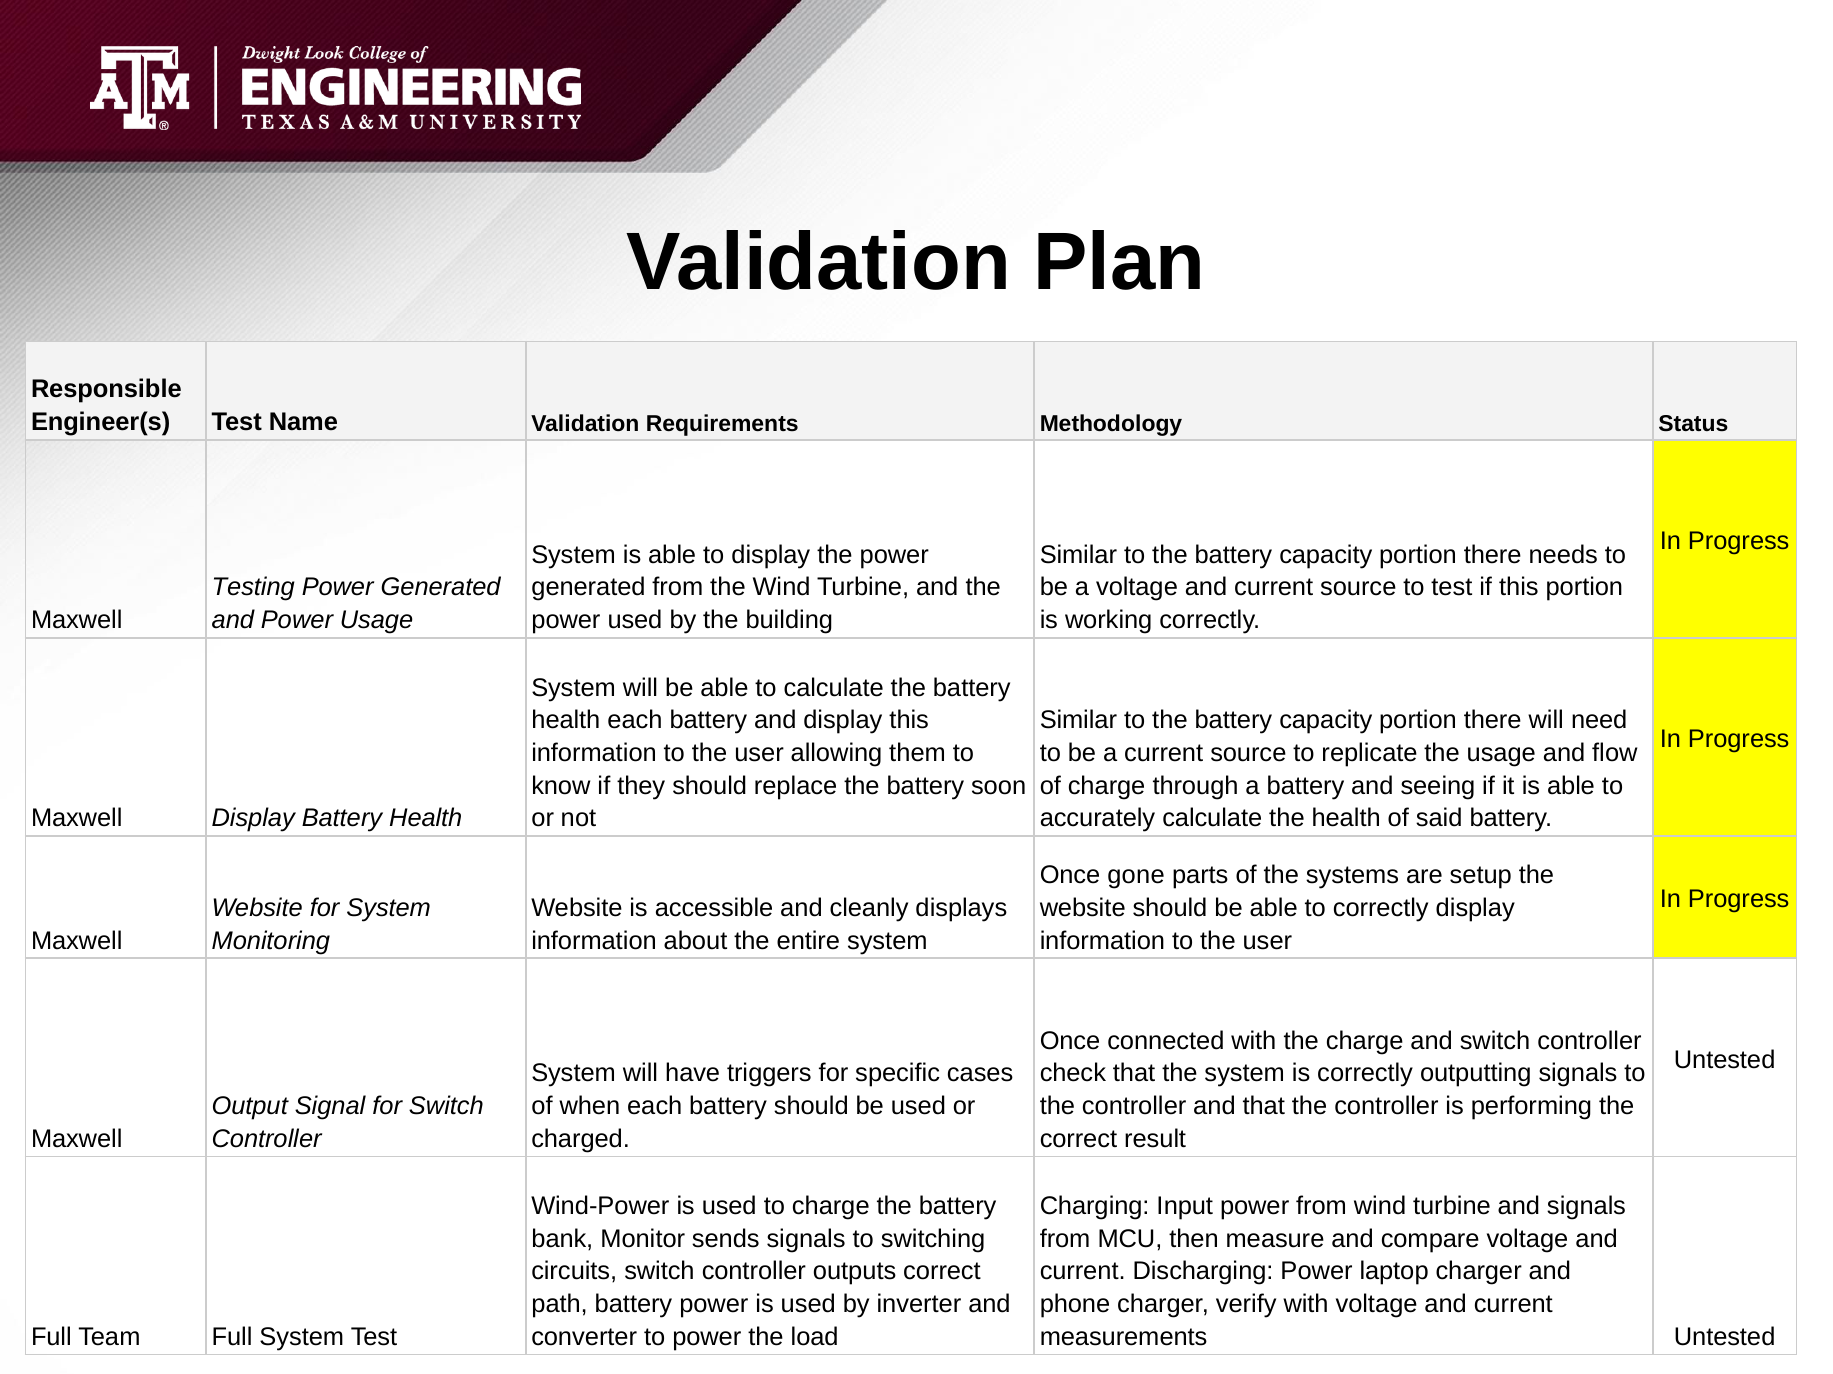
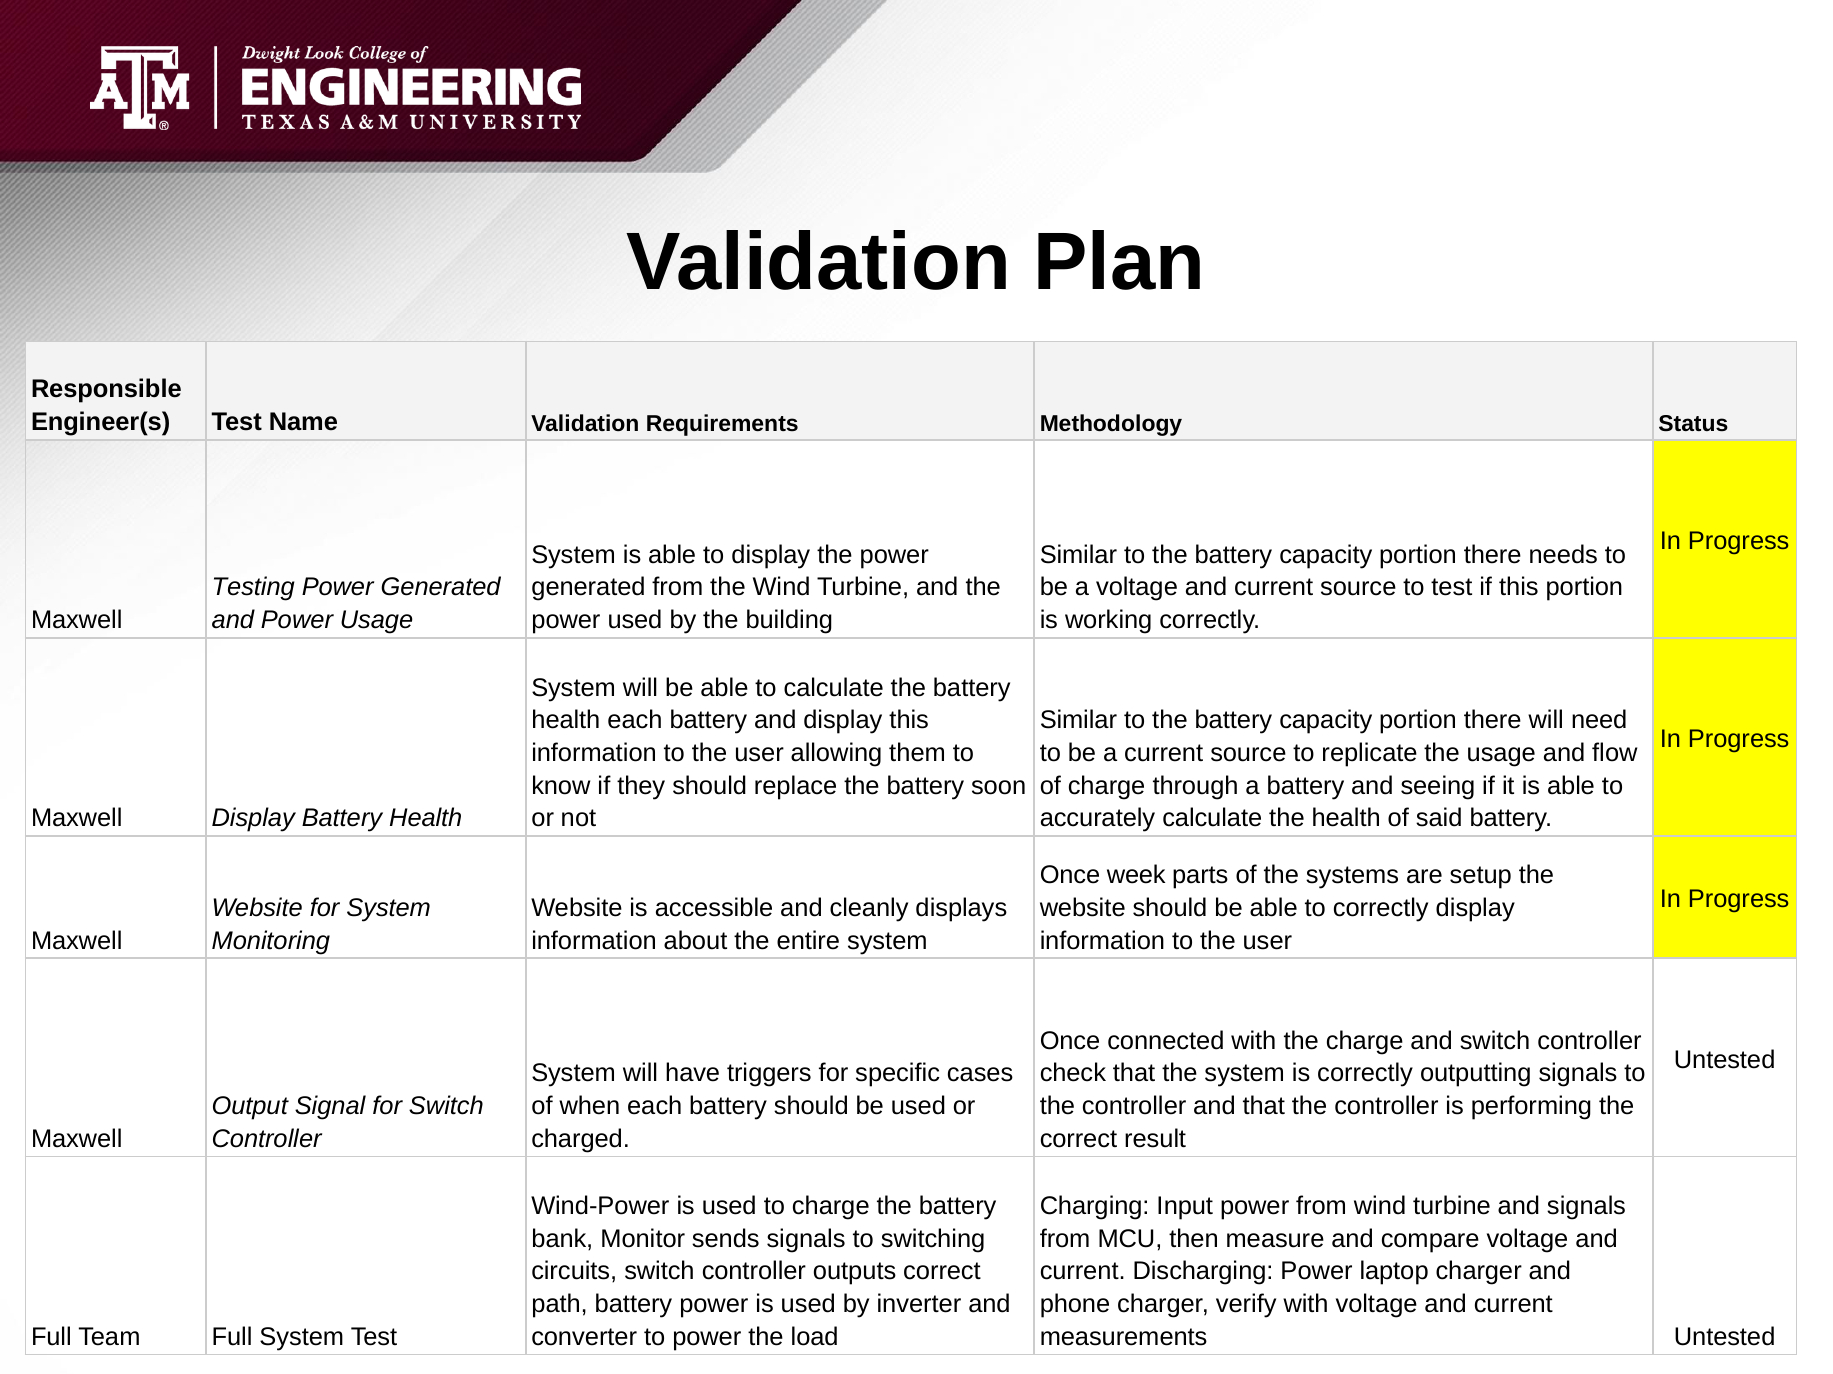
gone: gone -> week (1136, 876)
